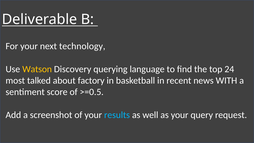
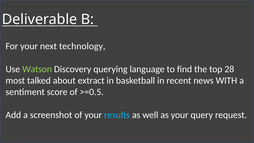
Watson colour: yellow -> light green (37, 69)
24: 24 -> 28 (229, 69)
factory: factory -> extract (91, 80)
